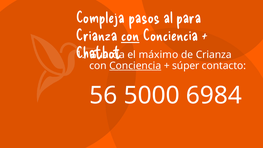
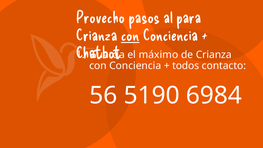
Compleja: Compleja -> Provecho (100, 18)
Conciencia underline: present -> none (135, 66)
súper: súper -> todos (186, 66)
5000: 5000 -> 5190 (152, 95)
